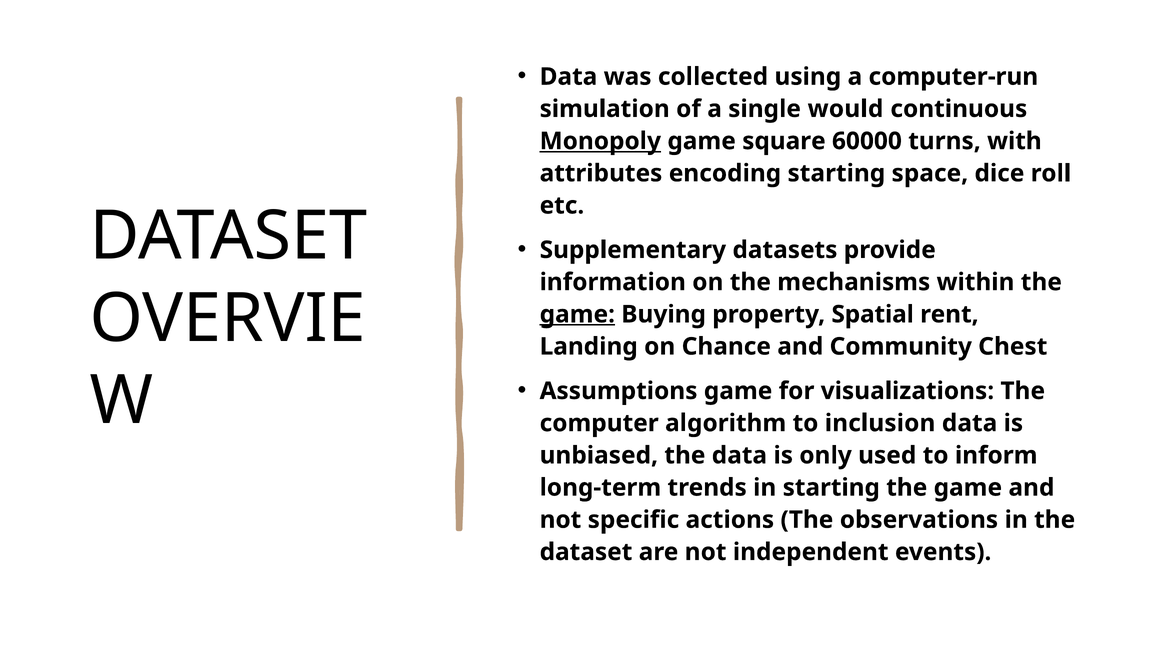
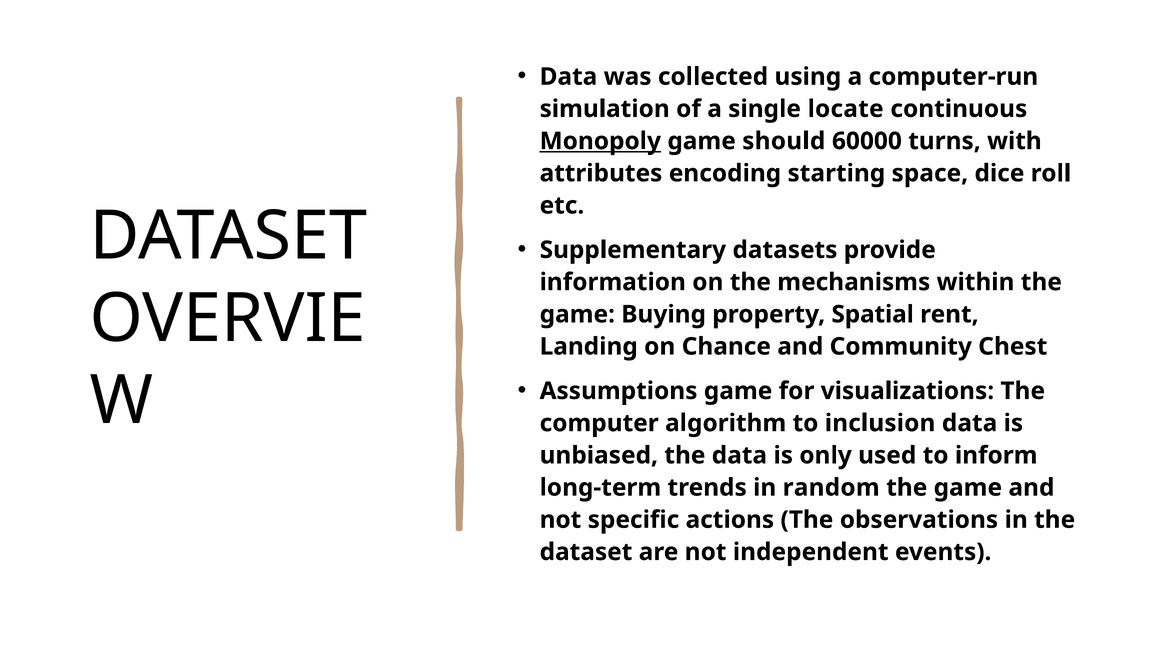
would: would -> locate (846, 109)
square: square -> should (784, 141)
game underline: present -> none (577, 314)
in starting: starting -> random (831, 487)
